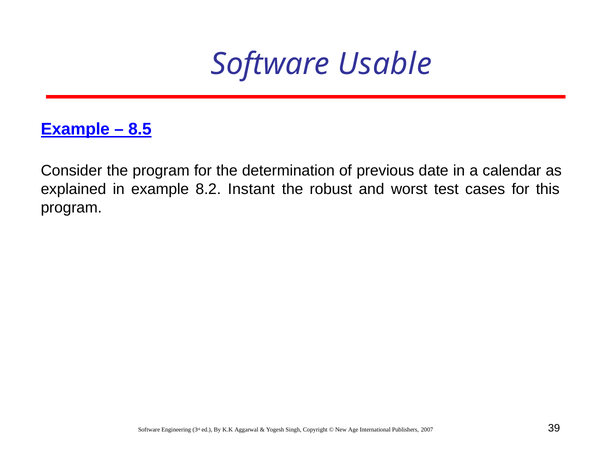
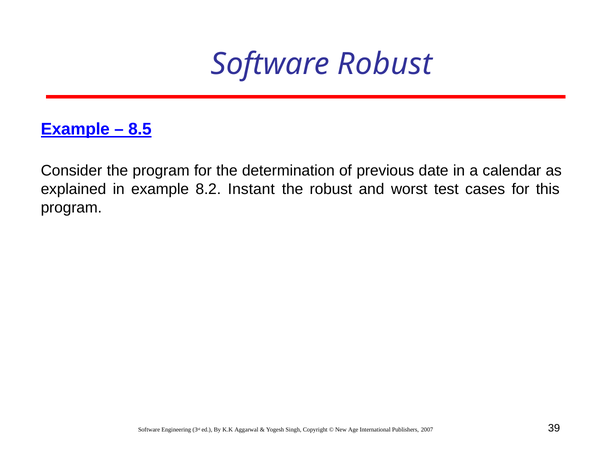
Software Usable: Usable -> Robust (385, 64)
